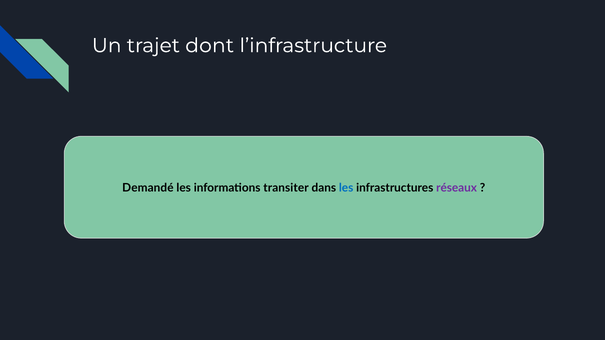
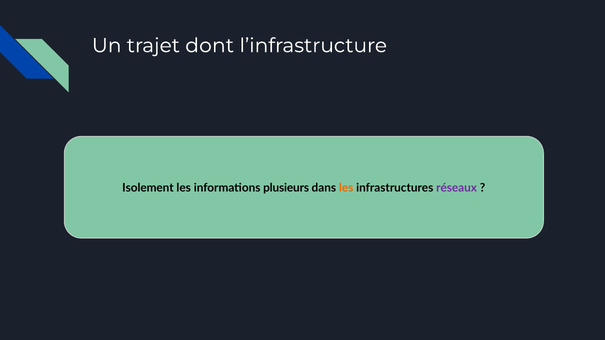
Demandé: Demandé -> Isolement (148, 188)
transiter: transiter -> plusieurs (286, 188)
les colour: blue -> orange (346, 188)
